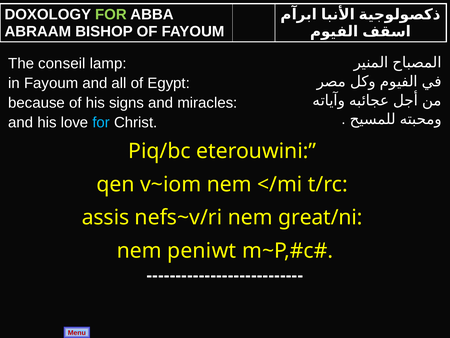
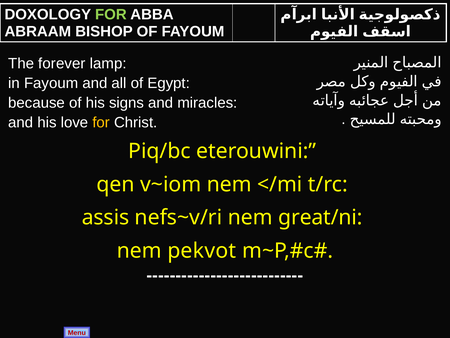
conseil: conseil -> forever (62, 63)
for colour: light blue -> yellow (101, 123)
peniwt: peniwt -> pekvot (202, 250)
